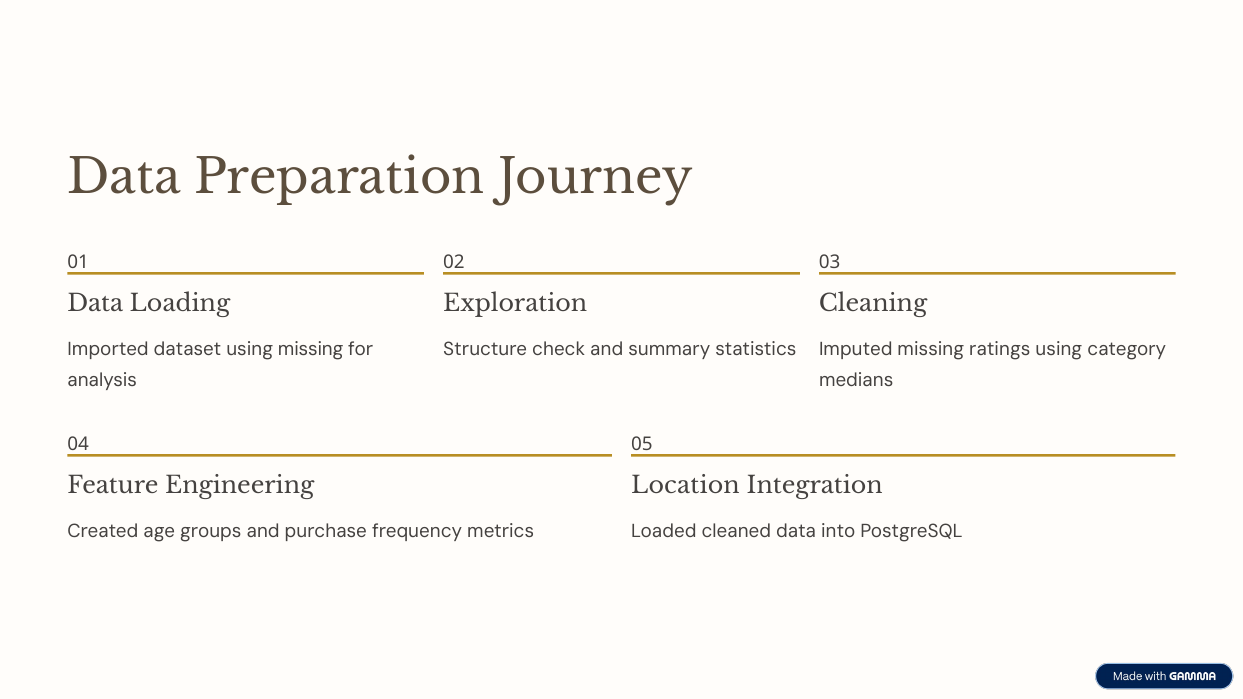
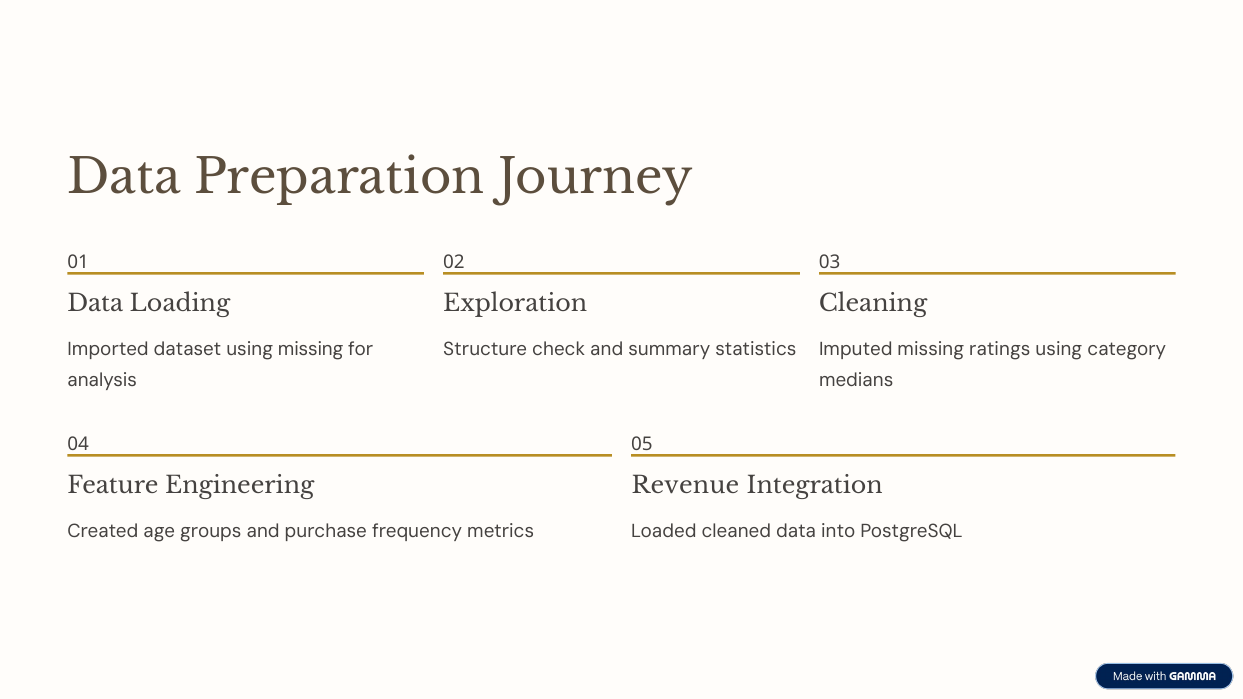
Location: Location -> Revenue (685, 486)
